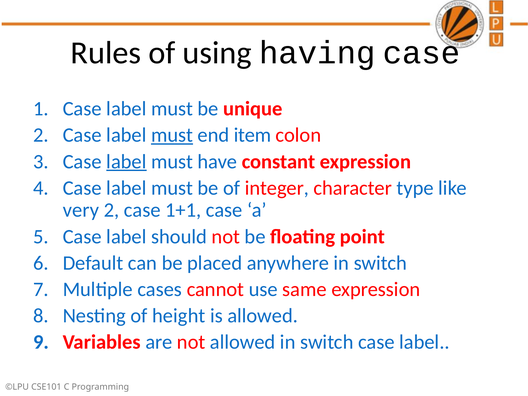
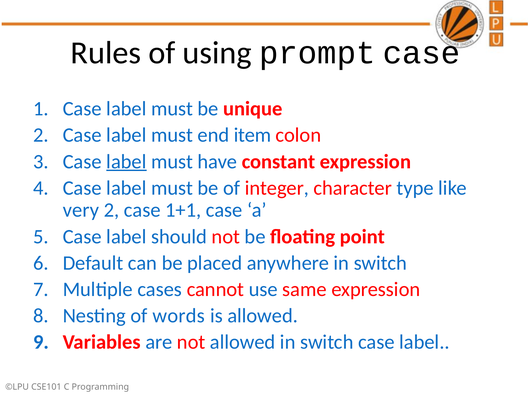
having: having -> prompt (317, 53)
must underline: present -> none (172, 135)
height: height -> words (179, 316)
